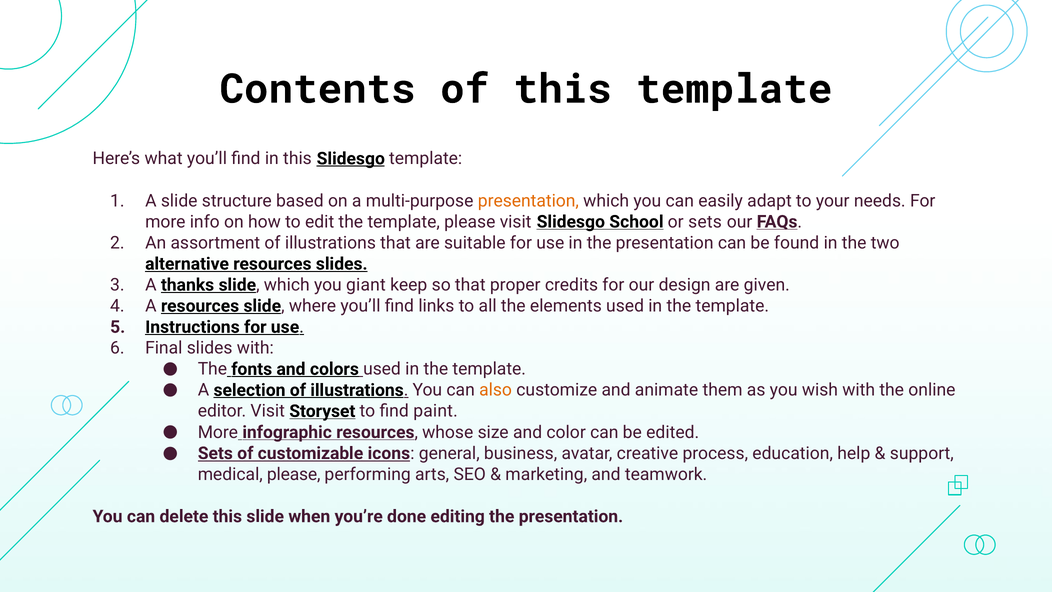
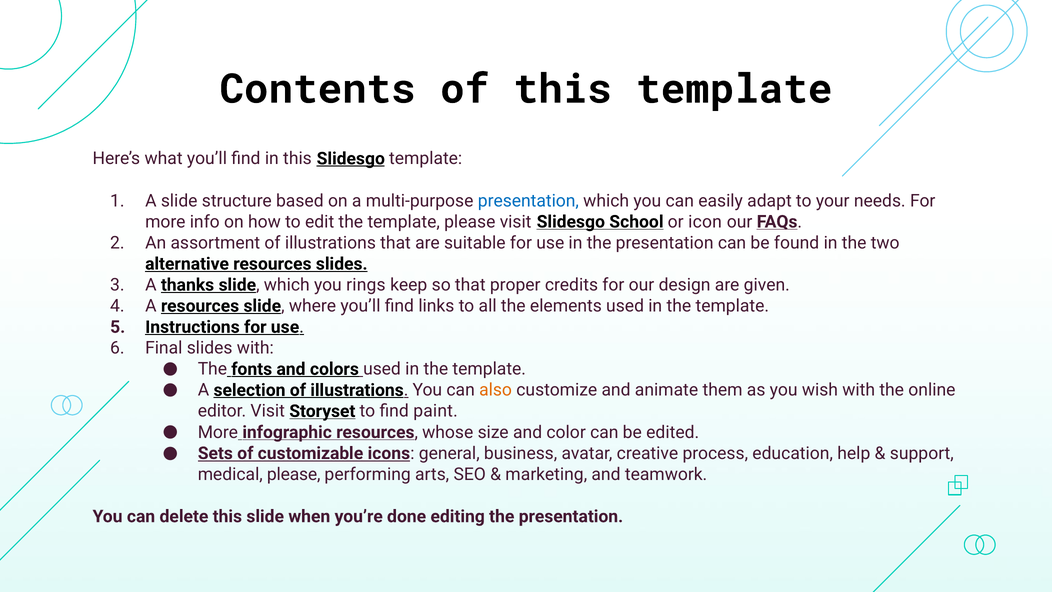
presentation colour: orange -> blue (528, 201)
or sets: sets -> icon (705, 222)
giant: giant -> rings (366, 285)
